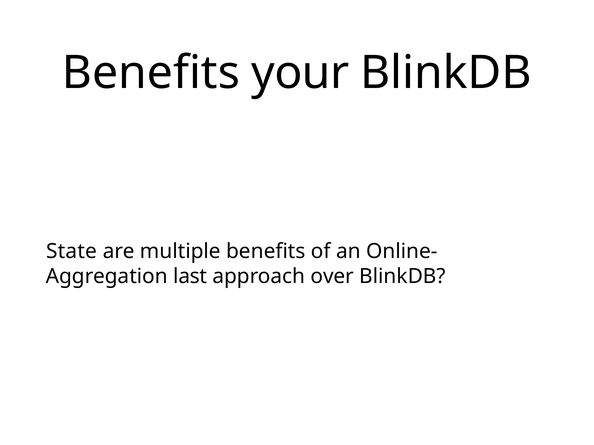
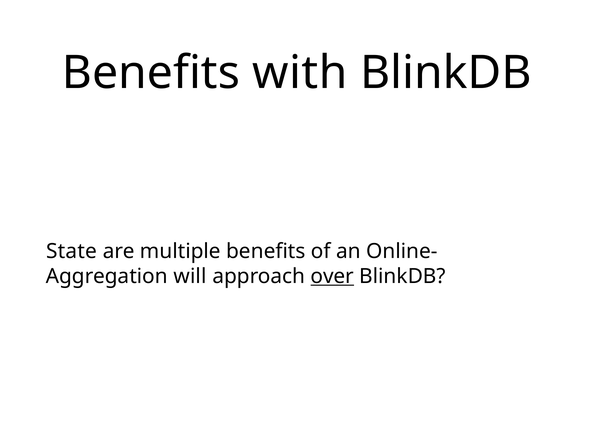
your: your -> with (300, 73)
last: last -> will (190, 276)
over underline: none -> present (332, 276)
